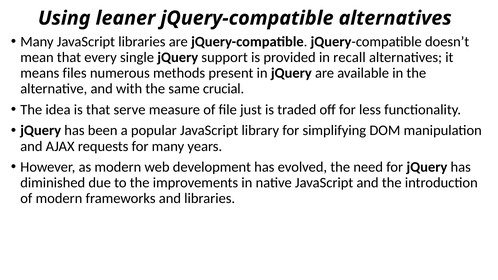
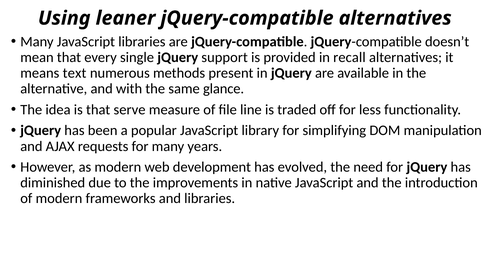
files: files -> text (75, 73)
crucial: crucial -> glance (224, 89)
just: just -> line (251, 110)
